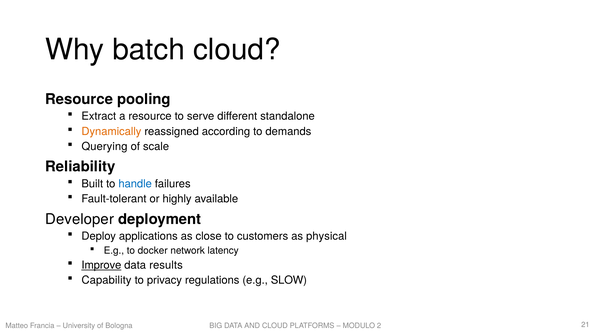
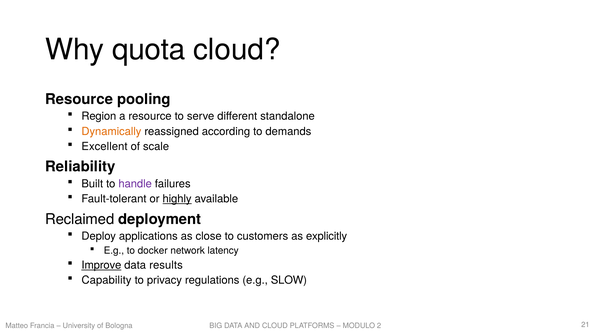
batch: batch -> quota (149, 50)
Extract: Extract -> Region (99, 116)
Querying: Querying -> Excellent (105, 147)
handle colour: blue -> purple (135, 184)
highly underline: none -> present (177, 199)
Developer: Developer -> Reclaimed (80, 219)
physical: physical -> explicitly (327, 236)
